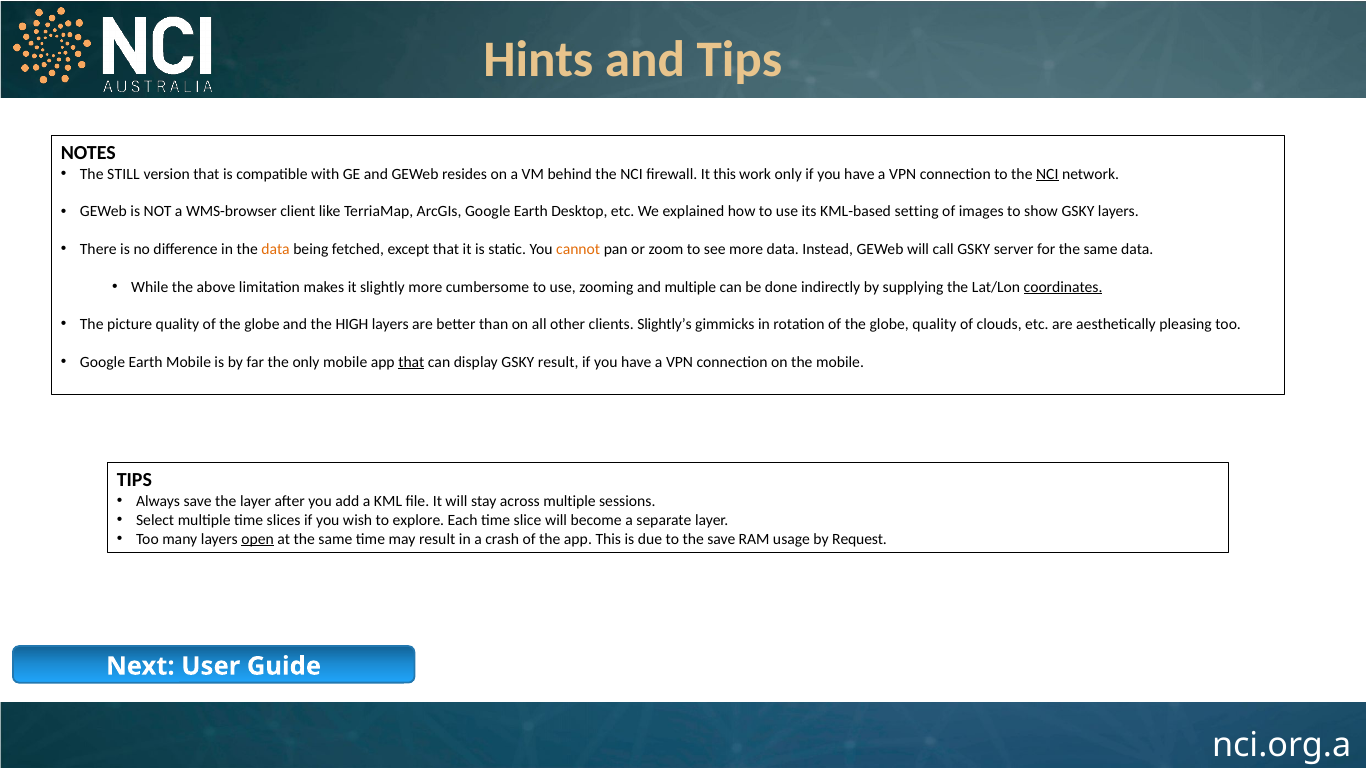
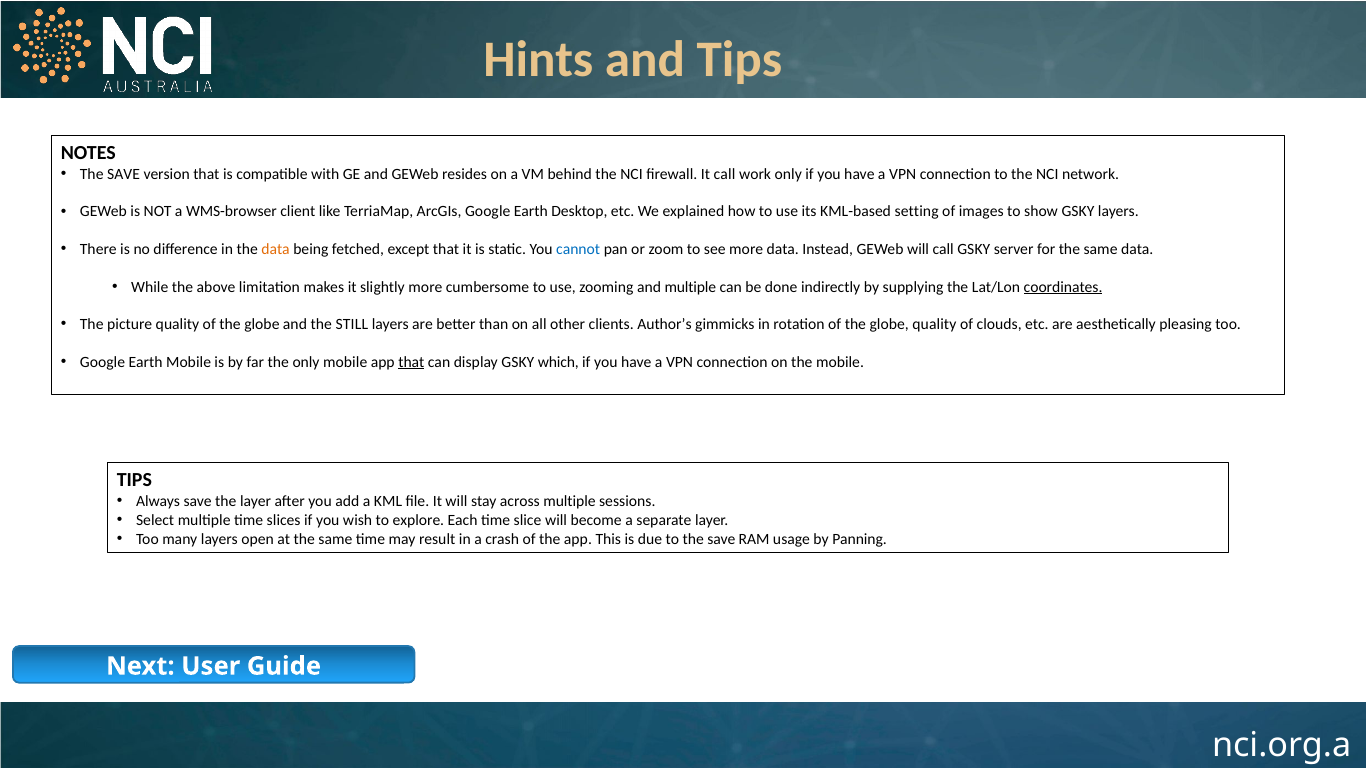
STILL: STILL -> SAVE (124, 174)
It this: this -> call (725, 174)
NCI underline: present -> none (1047, 174)
cannot colour: orange -> blue (578, 249)
HIGH: HIGH -> STILL (352, 325)
Slightly’s: Slightly’s -> Author’s (664, 325)
GSKY result: result -> which (558, 362)
open underline: present -> none (258, 539)
Request: Request -> Panning (859, 539)
